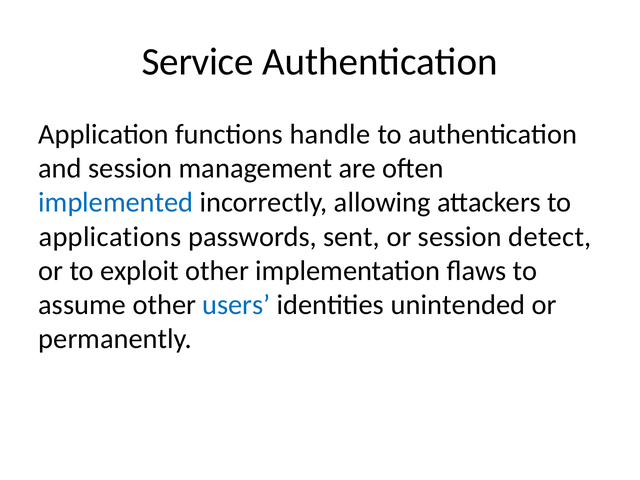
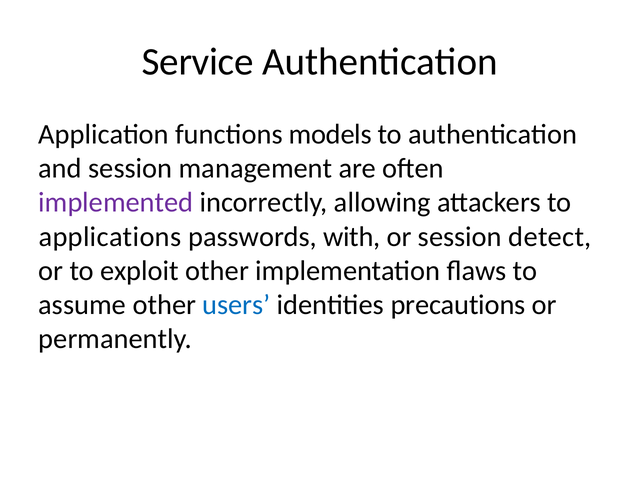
handle: handle -> models (330, 134)
implemented colour: blue -> purple (116, 203)
sent: sent -> with (352, 237)
unintended: unintended -> precautions (458, 305)
